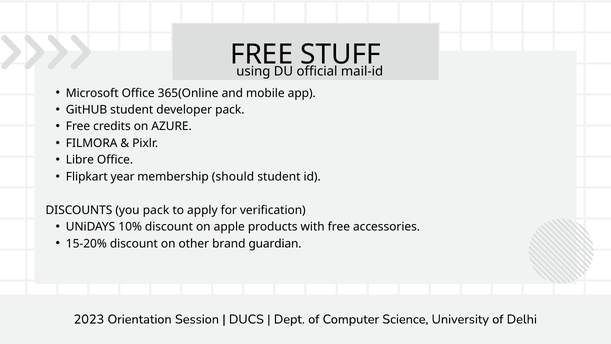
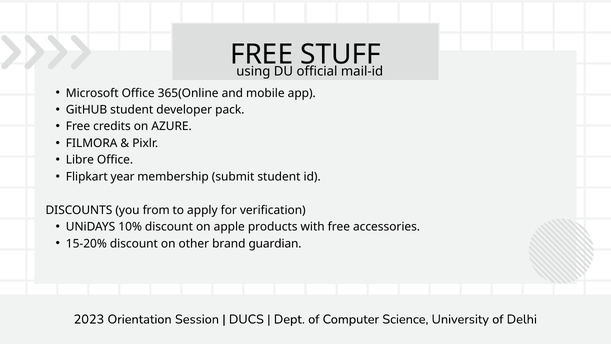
should: should -> submit (233, 177)
you pack: pack -> from (156, 210)
